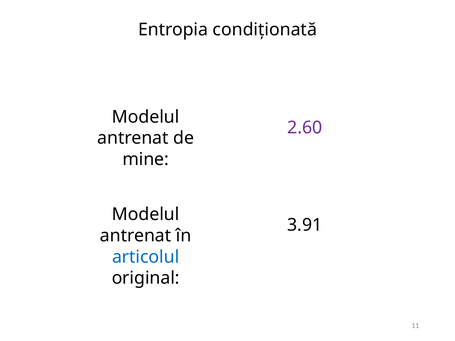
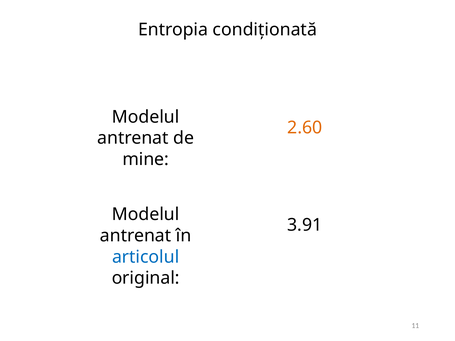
2.60 colour: purple -> orange (305, 128)
